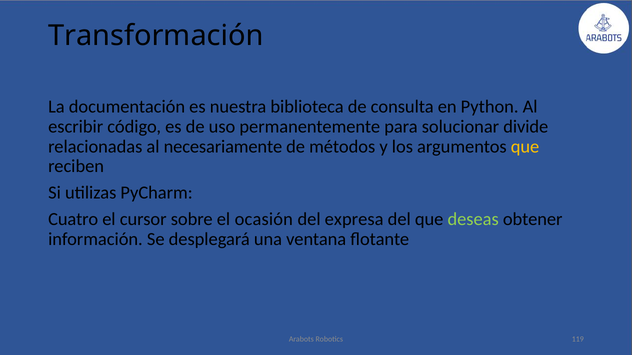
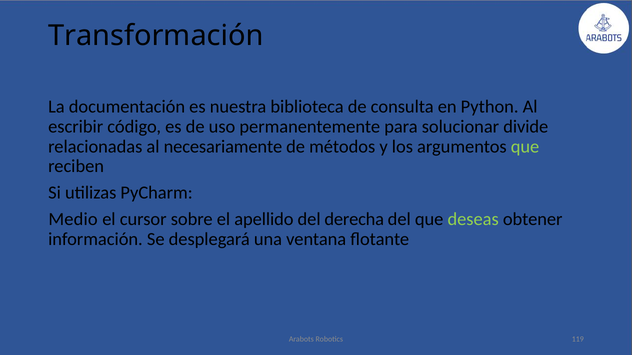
que colour: yellow -> light green (525, 147)
Cuatro: Cuatro -> Medio (73, 220)
ocasión: ocasión -> apellido (264, 220)
expresa: expresa -> derecha (354, 220)
